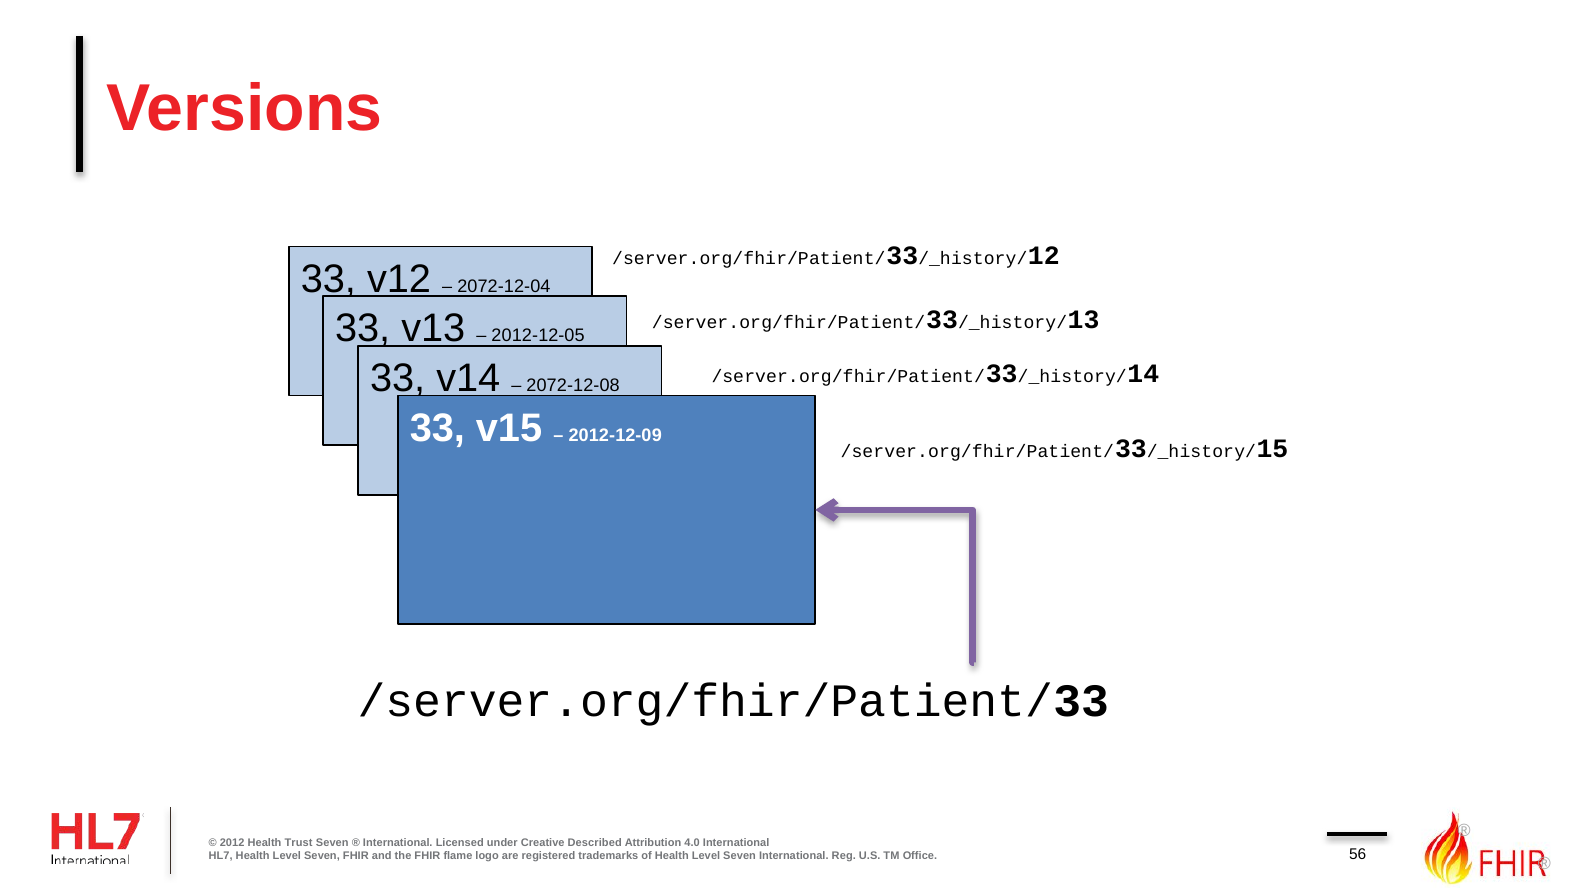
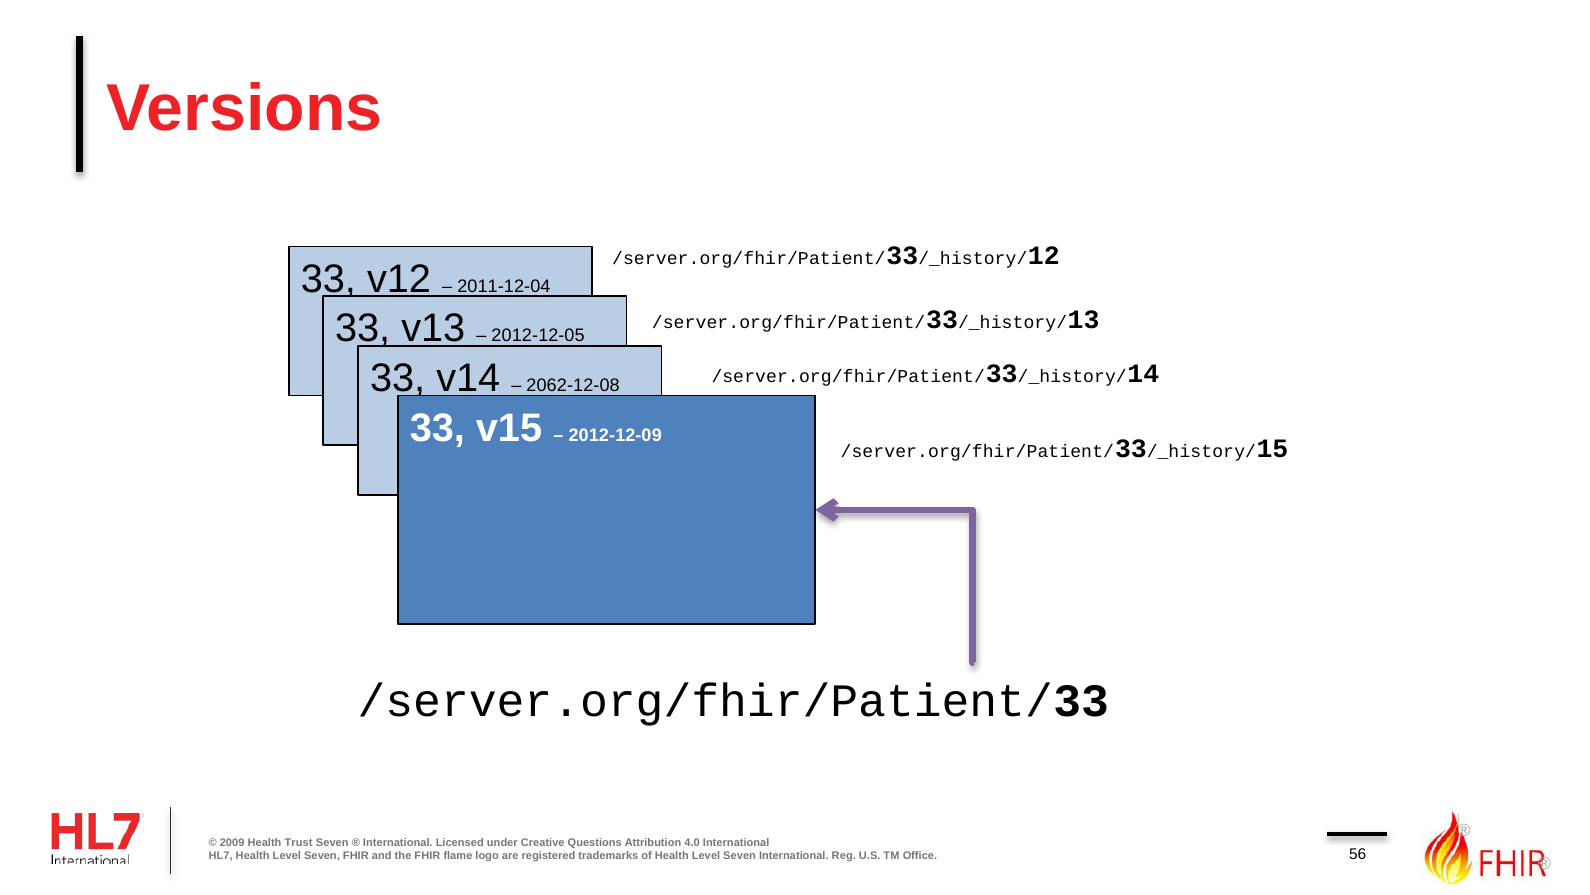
2072-12-04: 2072-12-04 -> 2011-12-04 (504, 286)
2072-12-08: 2072-12-08 -> 2062-12-08 (573, 385)
2012: 2012 -> 2009 (232, 842)
Described: Described -> Questions (595, 842)
